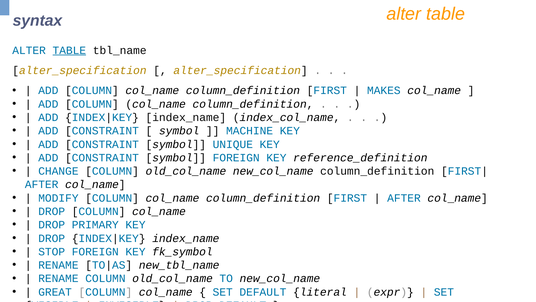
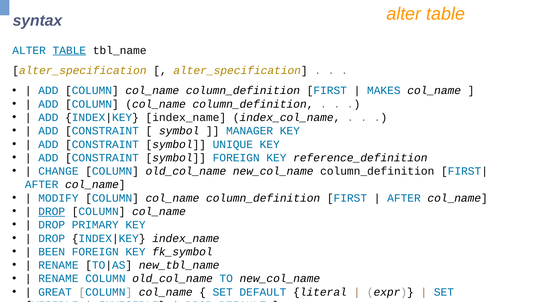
MACHINE: MACHINE -> MANAGER (250, 131)
DROP underline: none -> present (52, 211)
STOP: STOP -> BEEN (52, 251)
